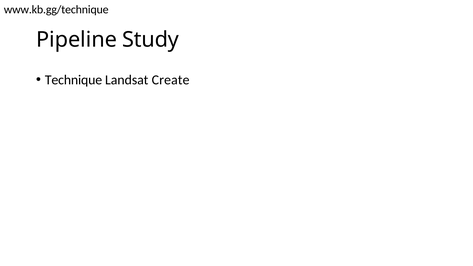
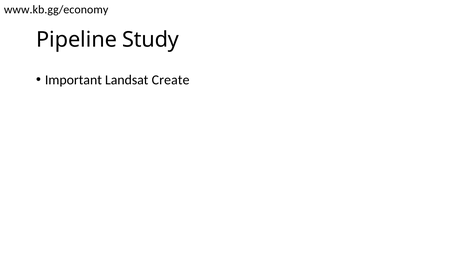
www.kb.gg/technique: www.kb.gg/technique -> www.kb.gg/economy (56, 10)
Technique: Technique -> Important (73, 80)
